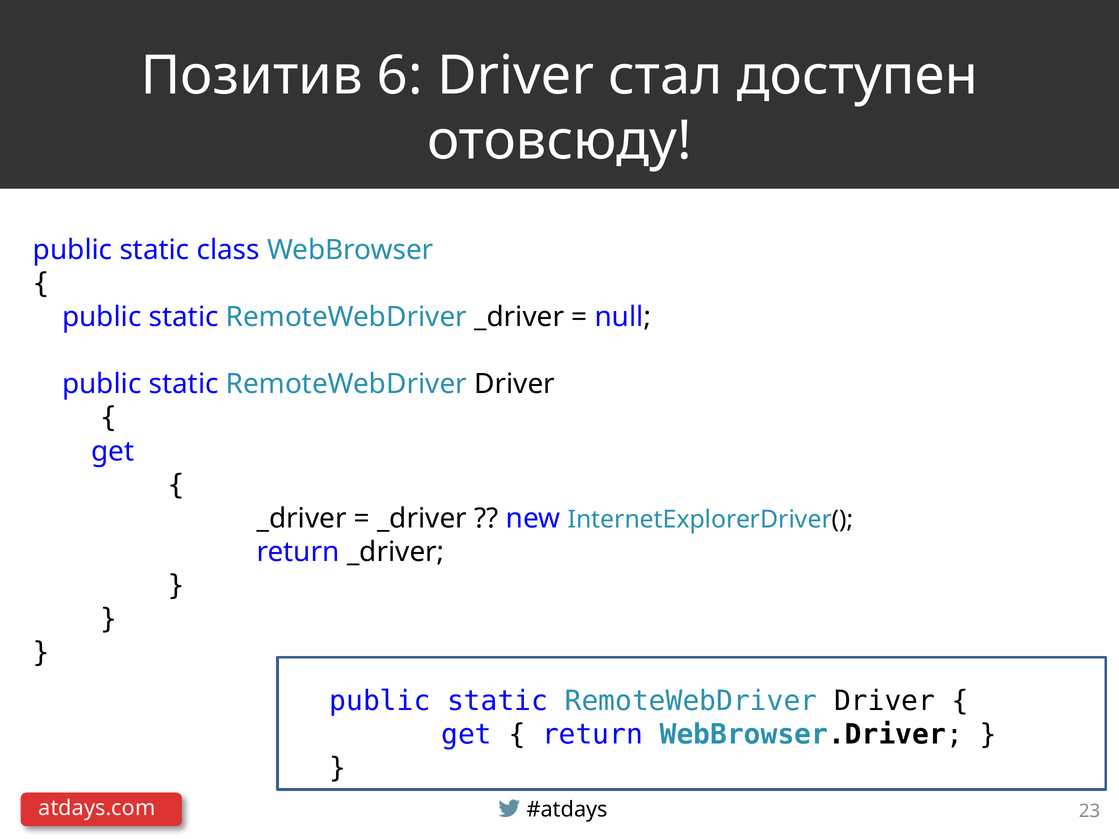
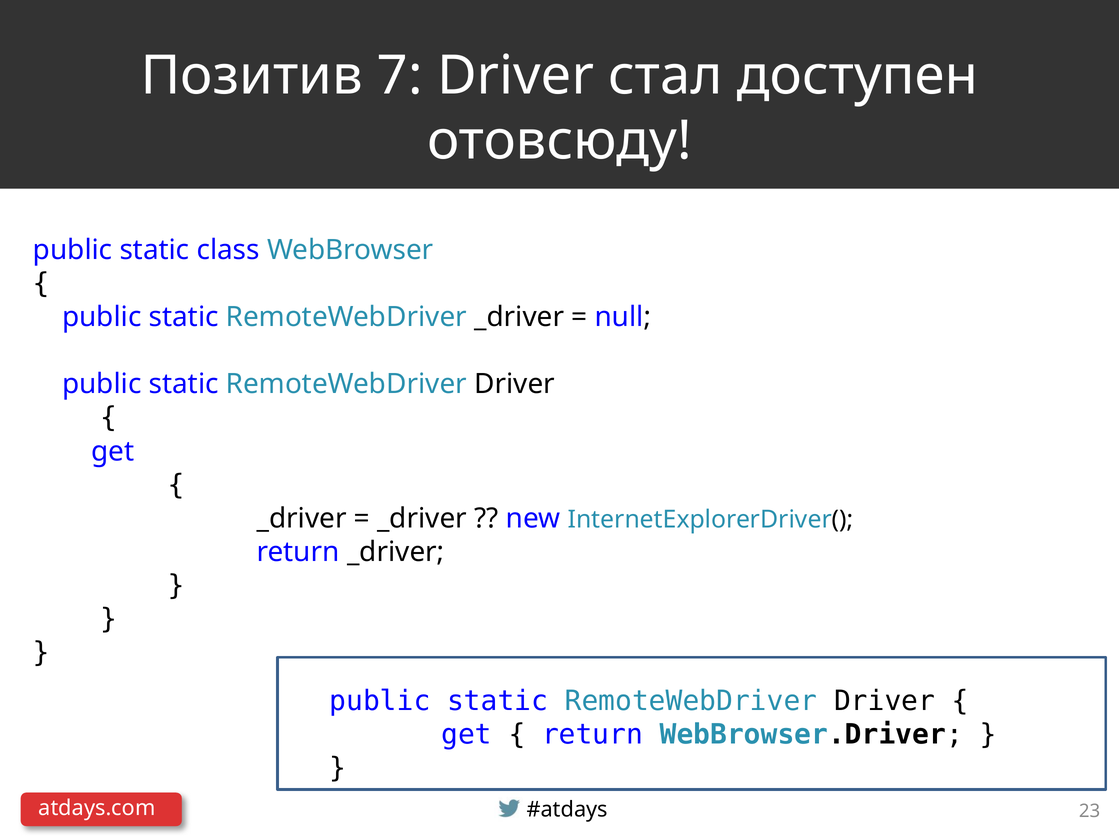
6: 6 -> 7 (400, 76)
